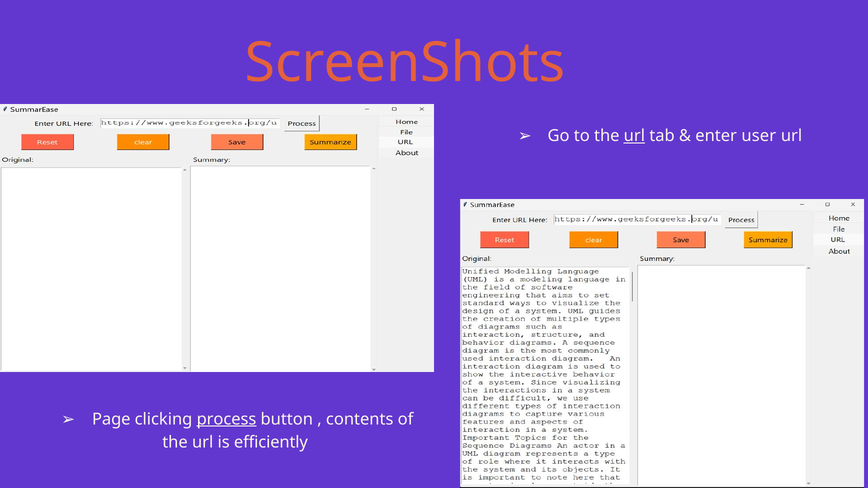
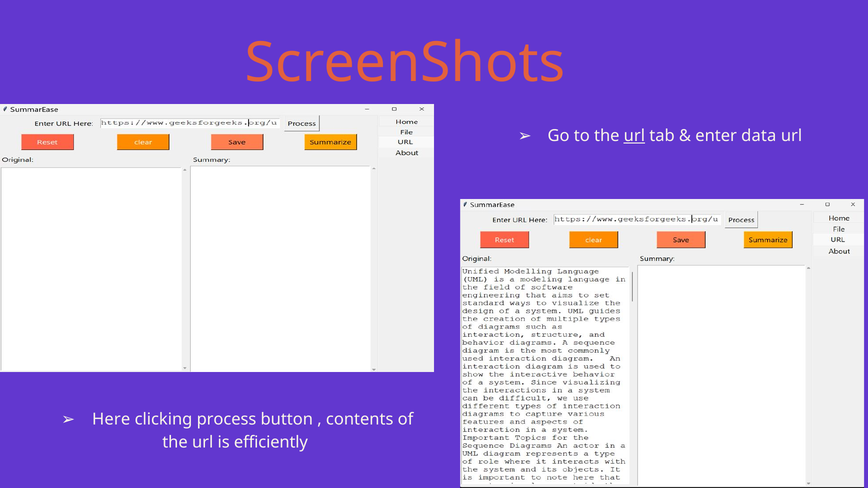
user: user -> data (759, 136)
Page: Page -> Here (111, 419)
process underline: present -> none (226, 419)
